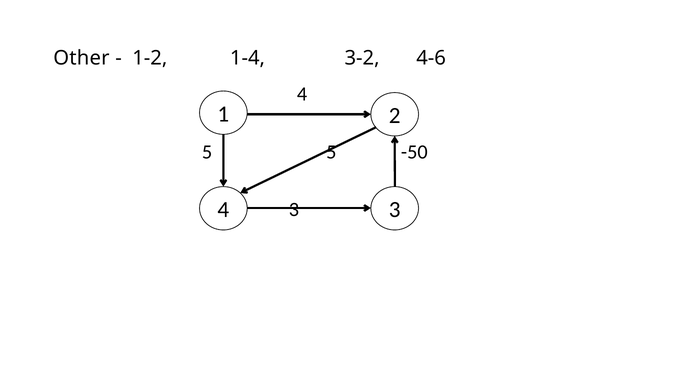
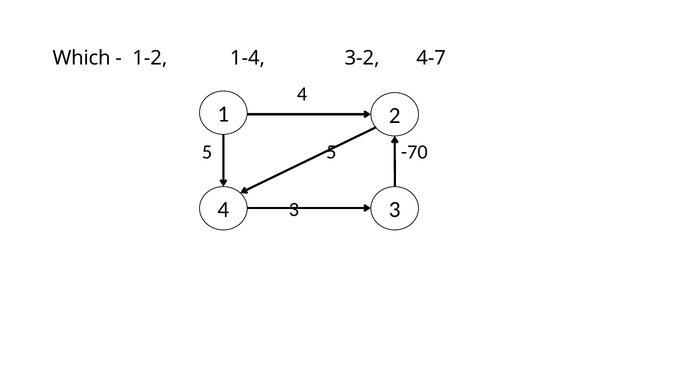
Other: Other -> Which (82, 58)
4-6: 4-6 -> 4-7 (431, 58)
-50: -50 -> -70 (414, 152)
